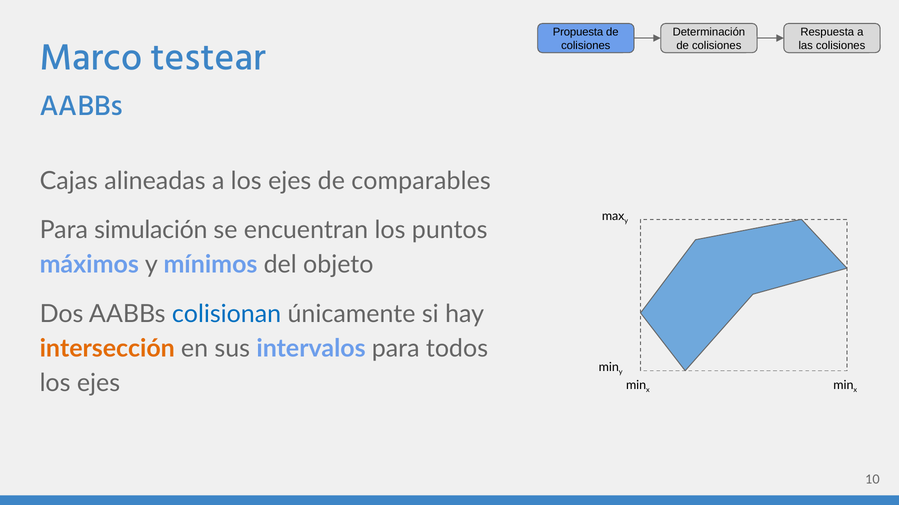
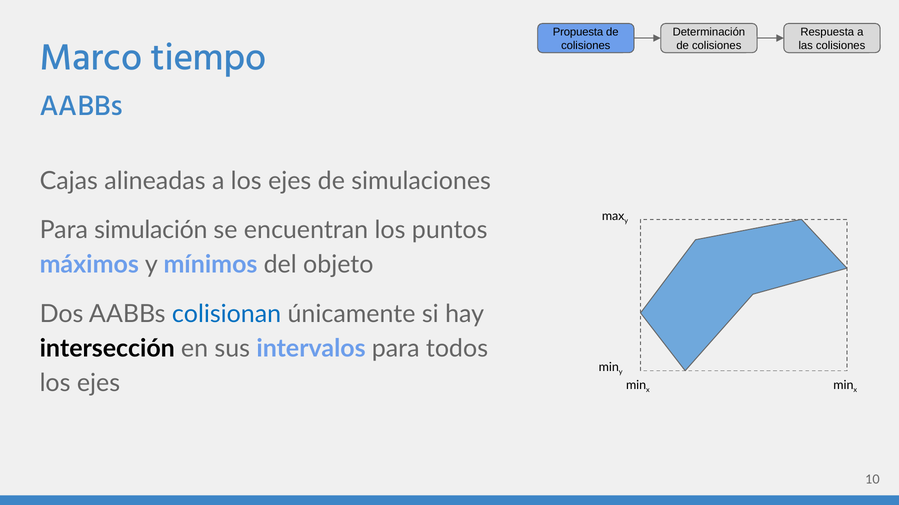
testear: testear -> tiempo (209, 58)
comparables: comparables -> simulaciones (421, 181)
intersección colour: orange -> black (107, 349)
